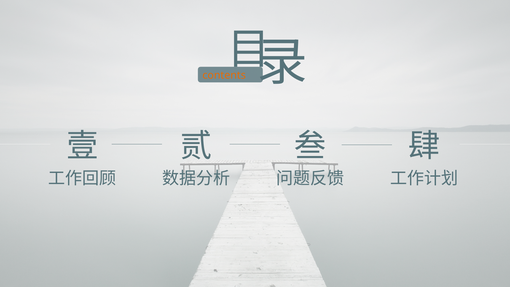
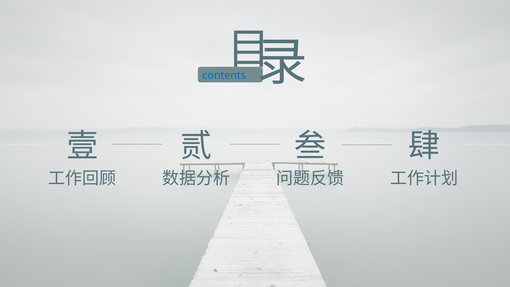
contents colour: orange -> blue (224, 75)
